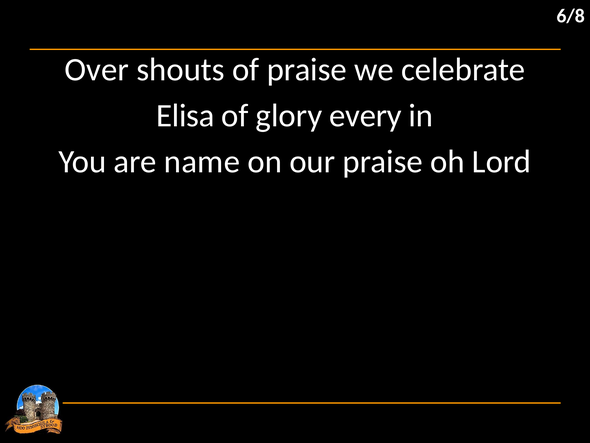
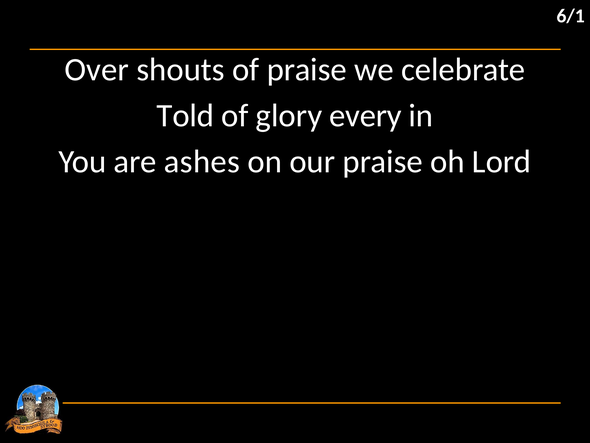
6/8: 6/8 -> 6/1 (571, 16)
Elisa: Elisa -> Told (185, 115)
name: name -> ashes (202, 161)
